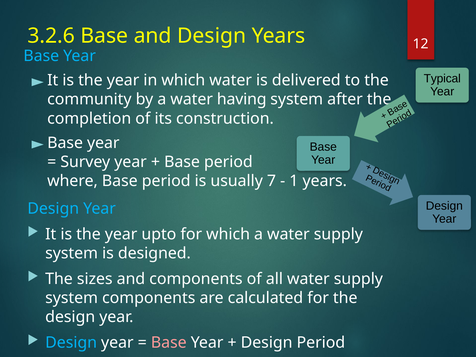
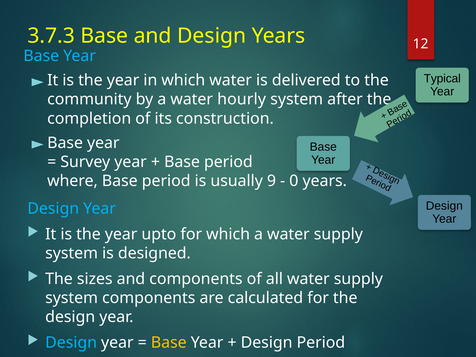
3.2.6: 3.2.6 -> 3.7.3 (51, 36)
having: having -> hourly (242, 99)
7: 7 -> 9 (271, 181)
1: 1 -> 0 (294, 181)
Base colour: pink -> yellow (169, 343)
